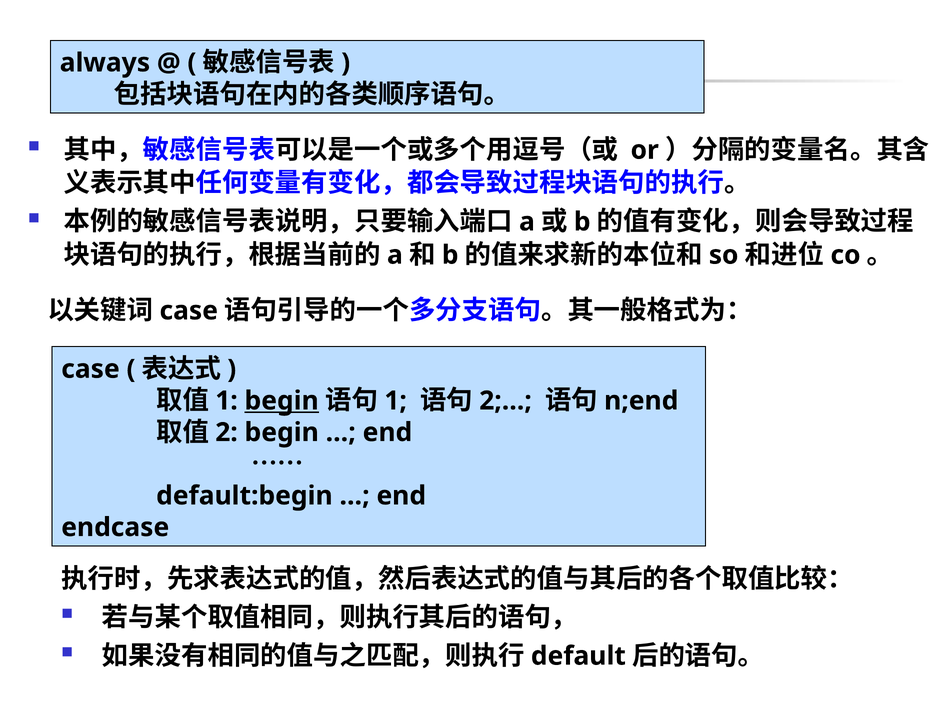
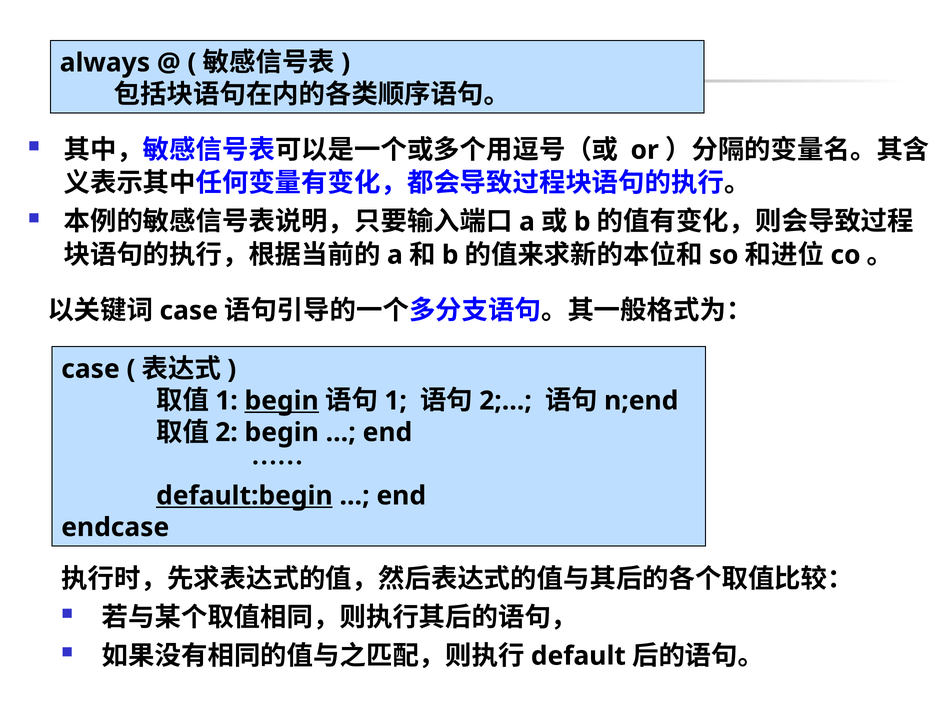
default:begin underline: none -> present (244, 496)
